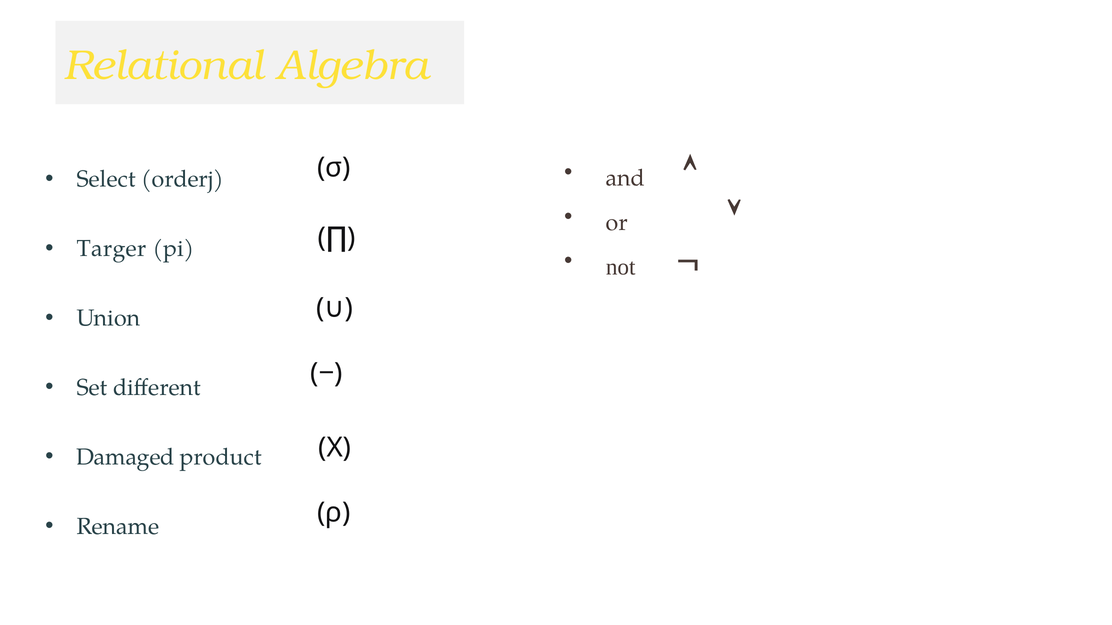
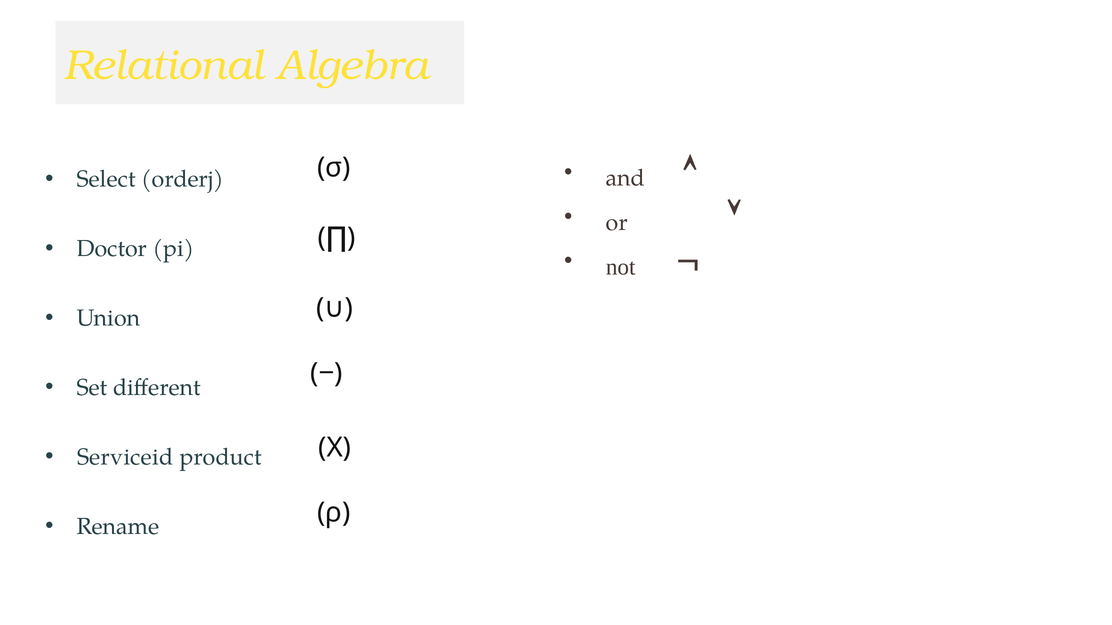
Targer: Targer -> Doctor (112, 249)
Damaged: Damaged -> Serviceid (125, 457)
